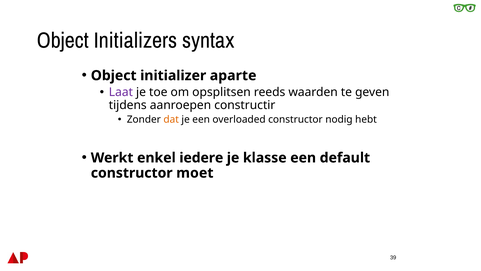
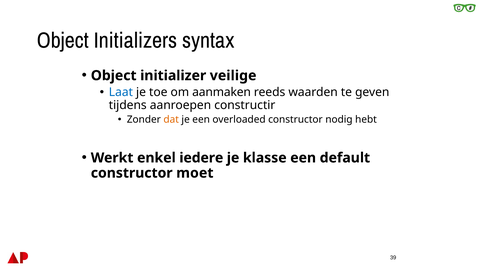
aparte: aparte -> veilige (233, 75)
Laat colour: purple -> blue (121, 92)
opsplitsen: opsplitsen -> aanmaken (222, 92)
